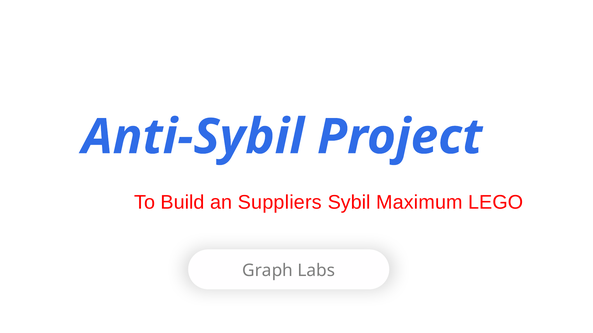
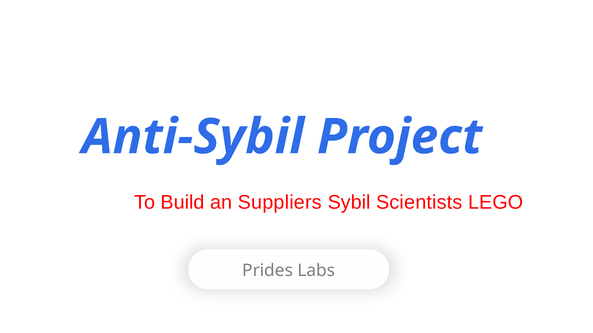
Maximum: Maximum -> Scientists (419, 203)
Graph: Graph -> Prides (268, 271)
